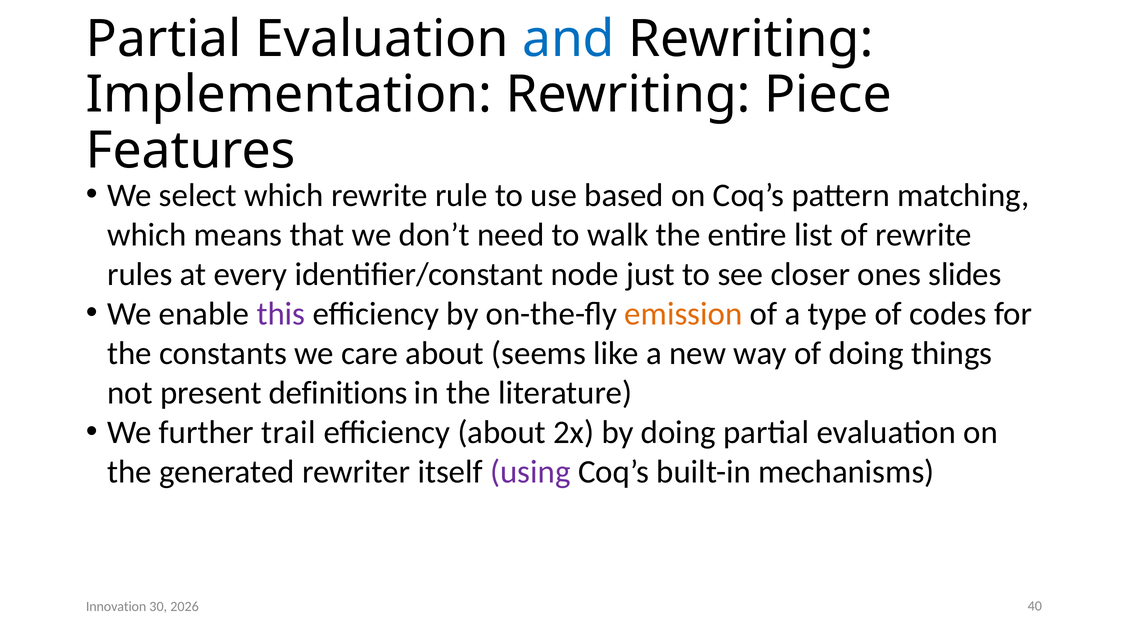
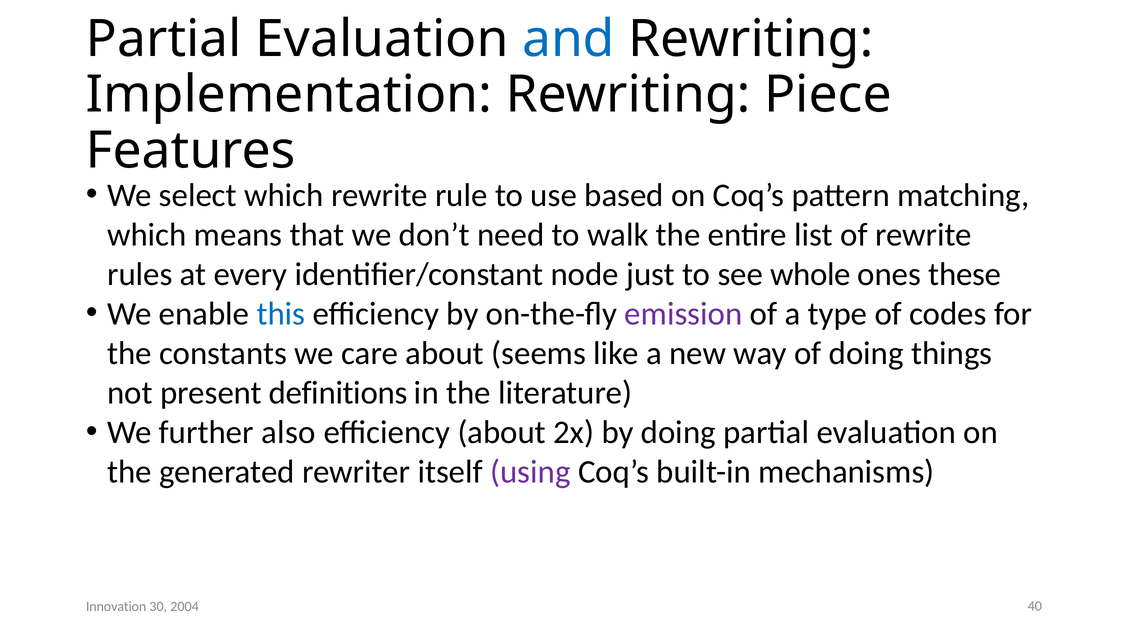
closer: closer -> whole (810, 274)
slides: slides -> these (965, 274)
this colour: purple -> blue (281, 314)
emission colour: orange -> purple (683, 314)
trail: trail -> also (288, 432)
2026: 2026 -> 2004 (185, 606)
